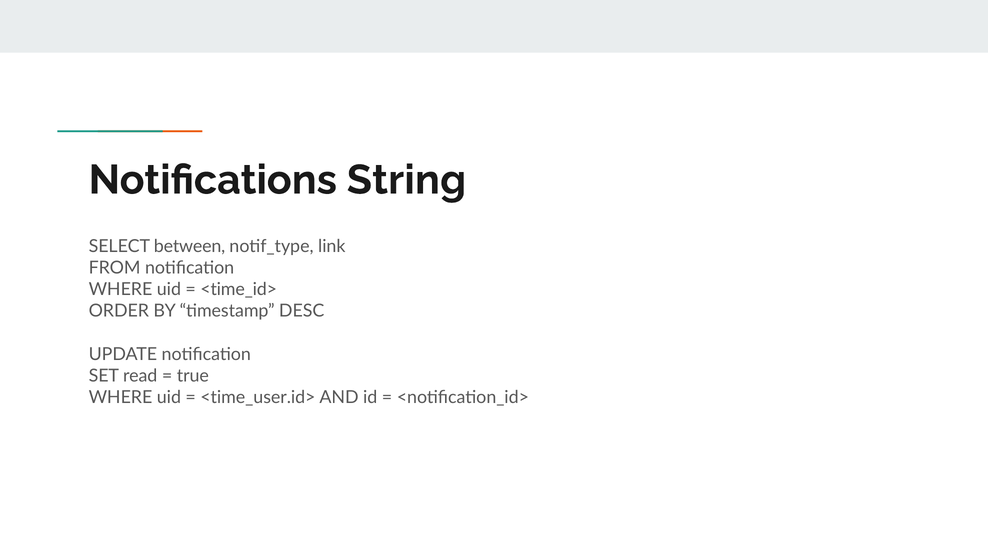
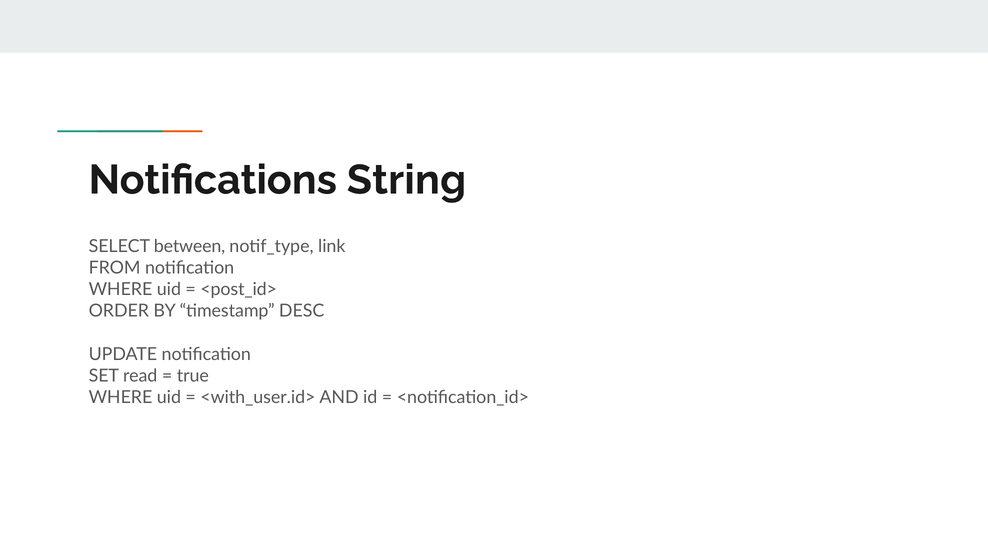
<time_id>: <time_id> -> <post_id> (239, 289)
<time_user.id>: <time_user.id> -> <with_user.id> (258, 397)
